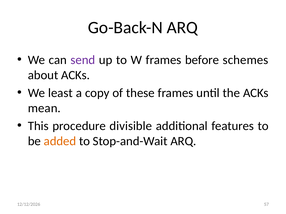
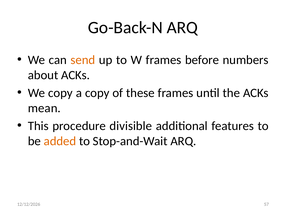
send colour: purple -> orange (83, 60)
schemes: schemes -> numbers (246, 60)
We least: least -> copy (60, 93)
